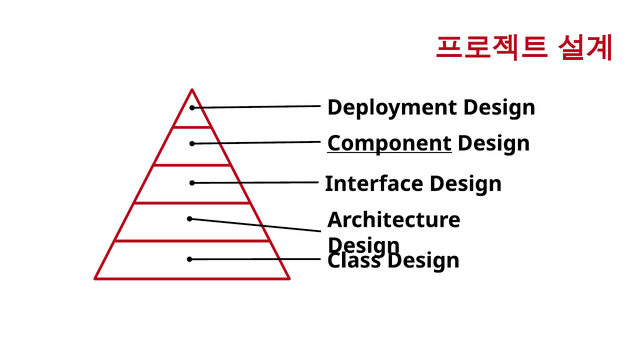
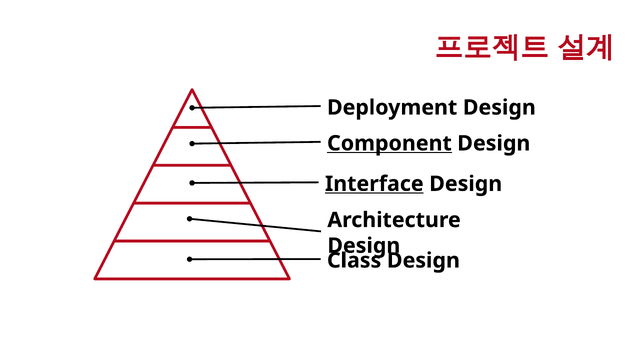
Interface underline: none -> present (374, 184)
